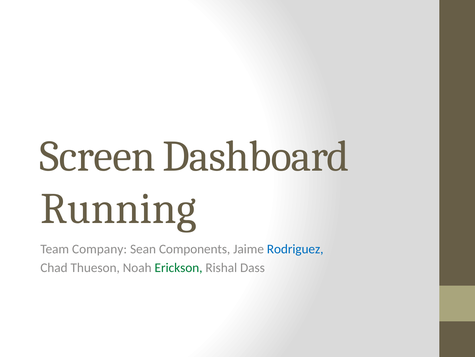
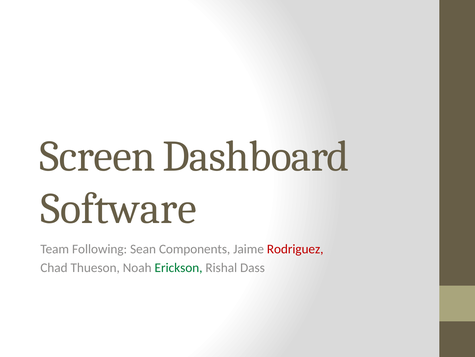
Running: Running -> Software (119, 208)
Company: Company -> Following (100, 249)
Rodriguez colour: blue -> red (295, 249)
